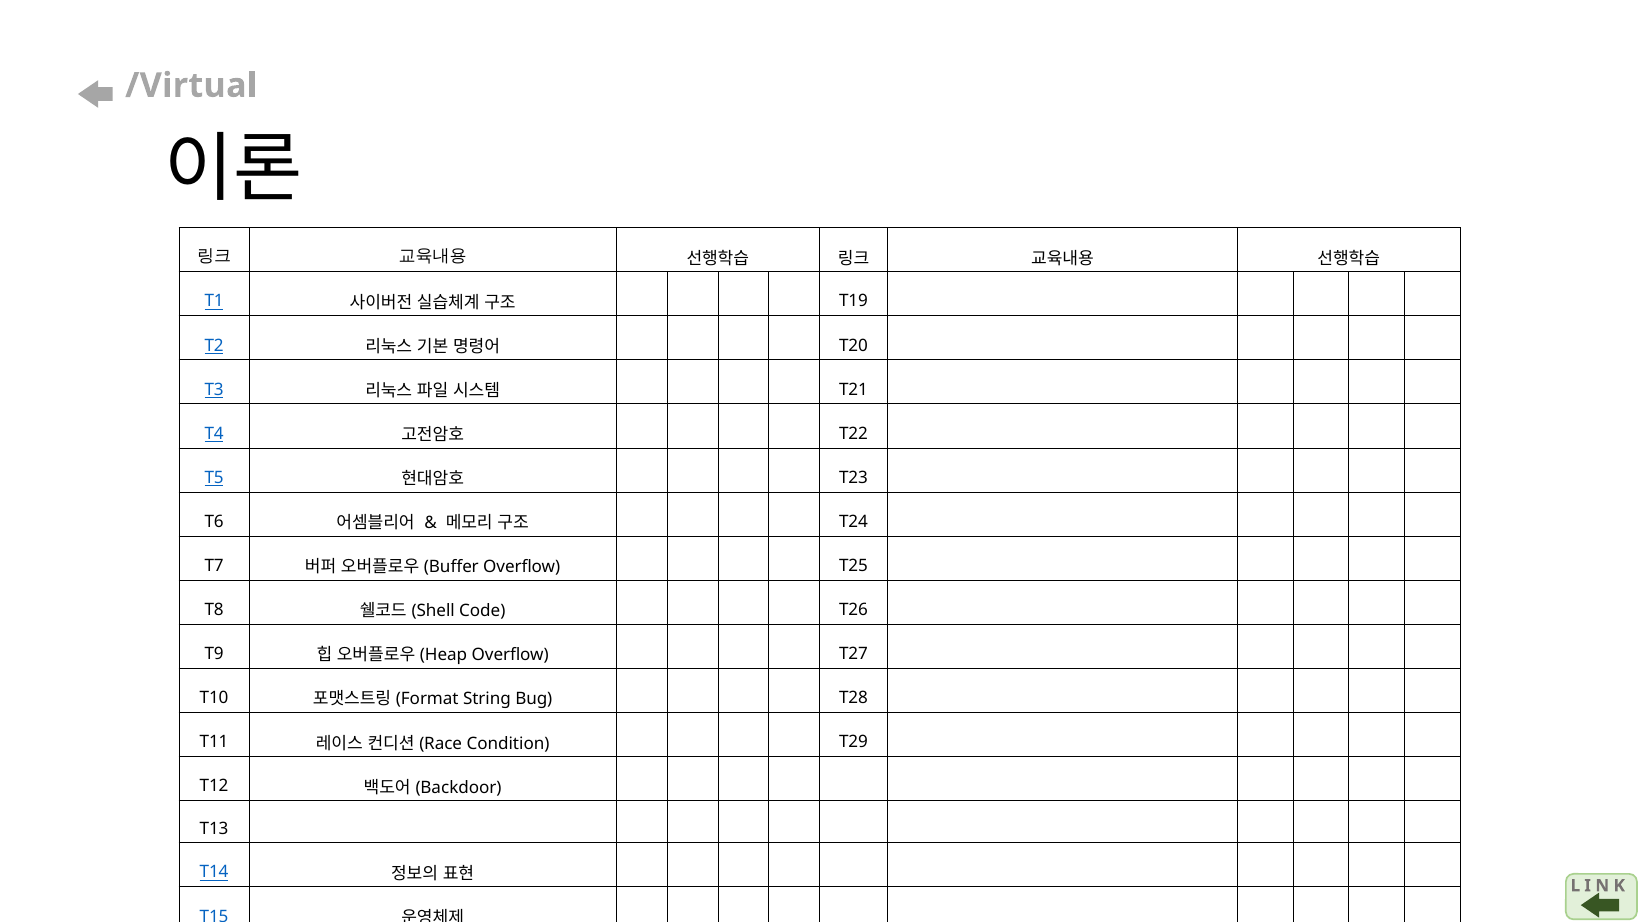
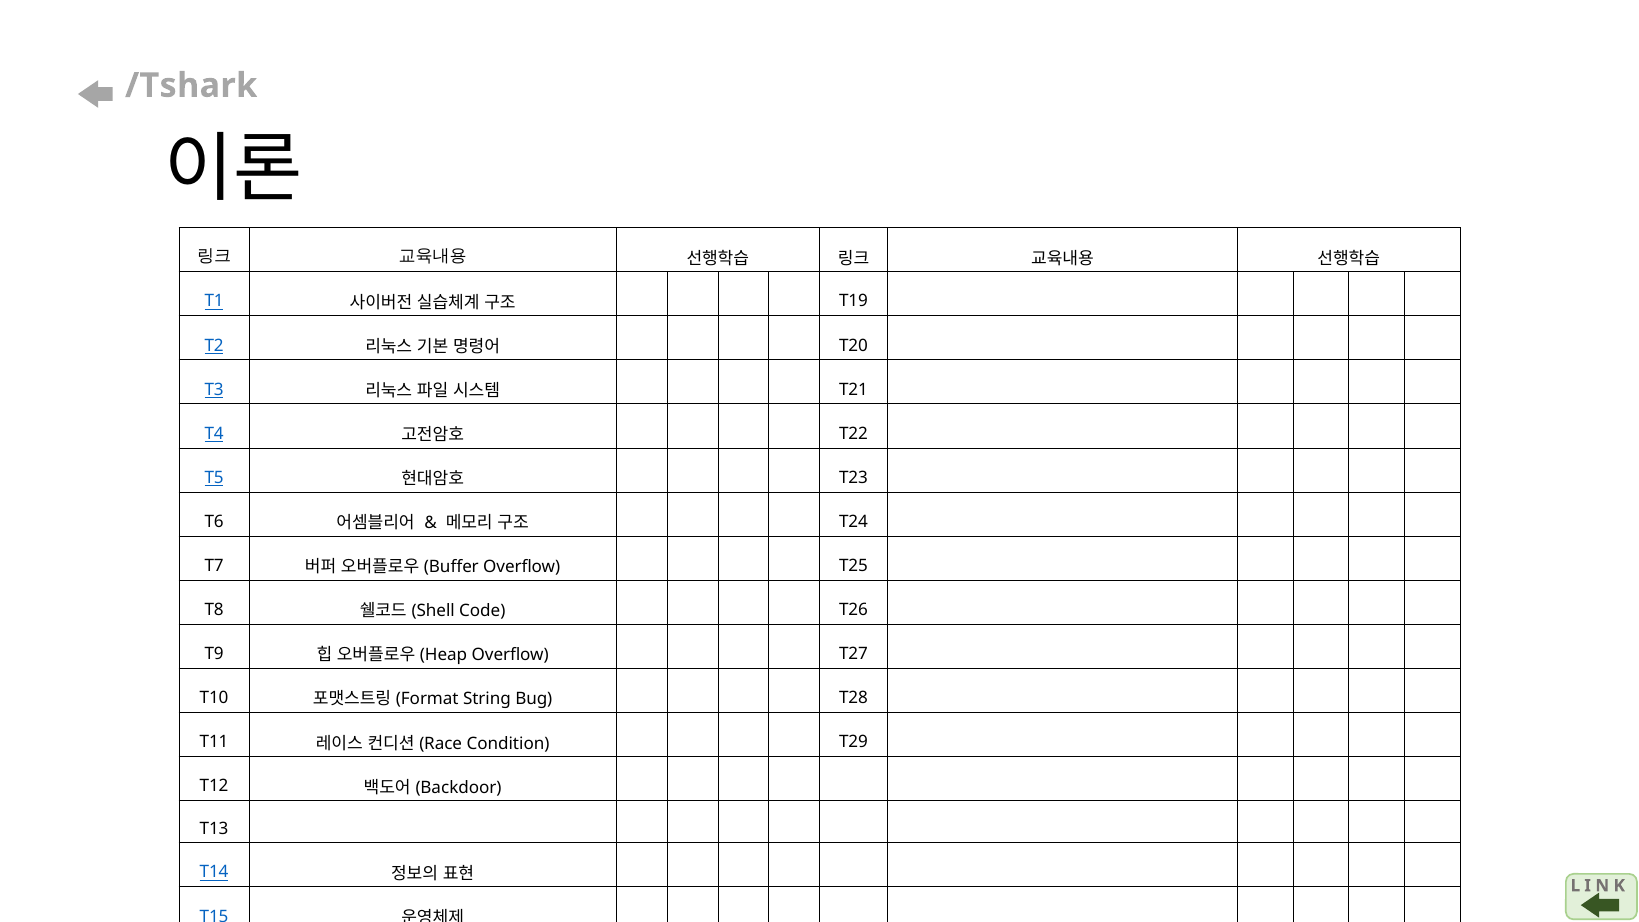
/Virtual: /Virtual -> /Tshark (191, 86)
